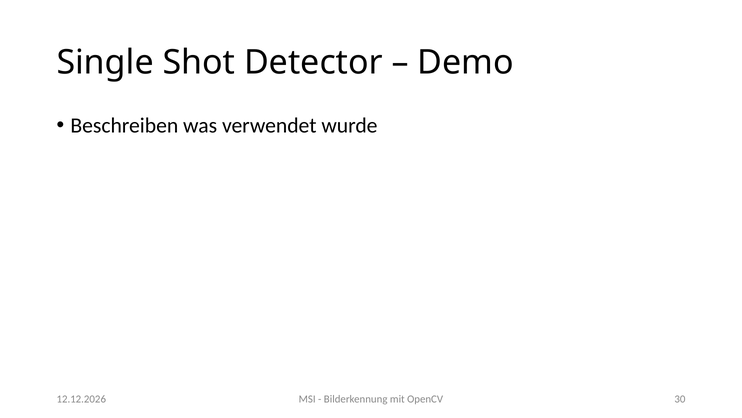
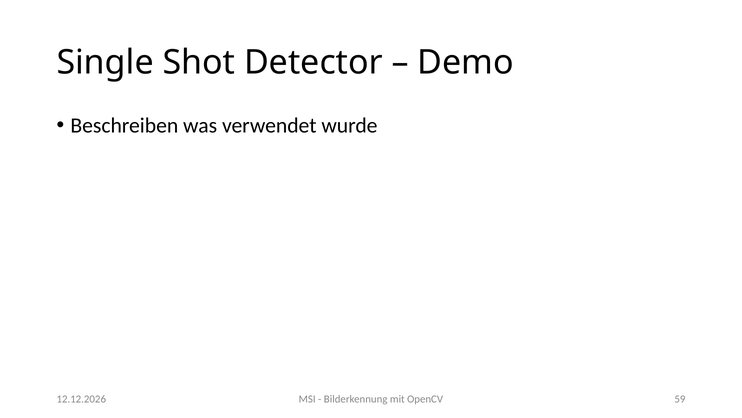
30: 30 -> 59 (680, 399)
